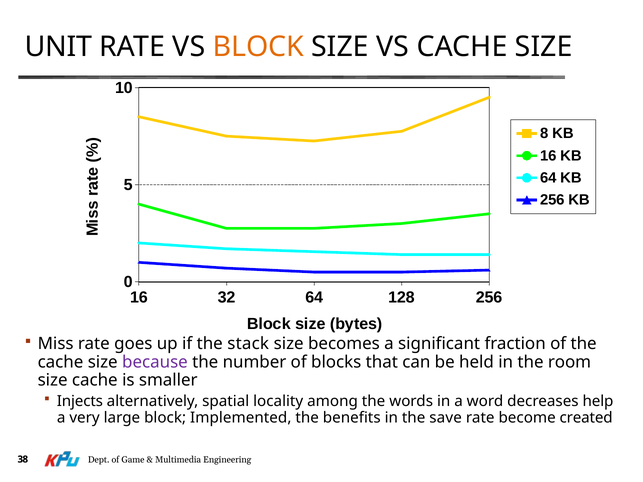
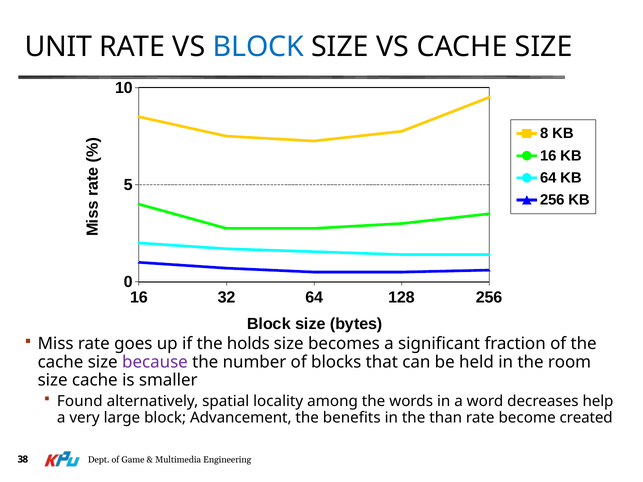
BLOCK colour: orange -> blue (258, 47)
stack: stack -> holds (248, 344)
Injects: Injects -> Found (80, 401)
Implemented: Implemented -> Advancement (241, 418)
save: save -> than (446, 418)
